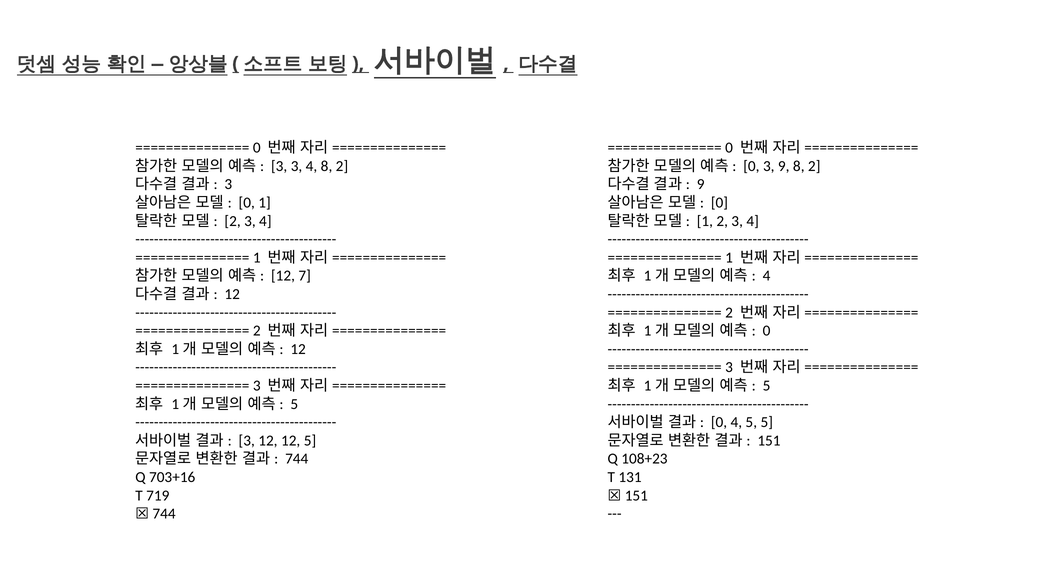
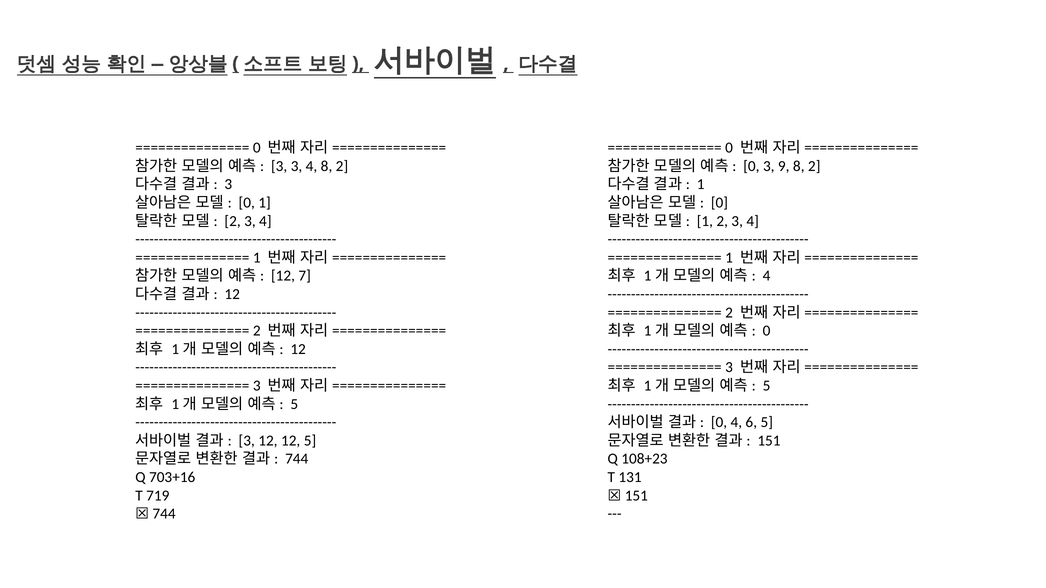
9: 9 -> 1 (701, 185)
4 5: 5 -> 6 (751, 423)
